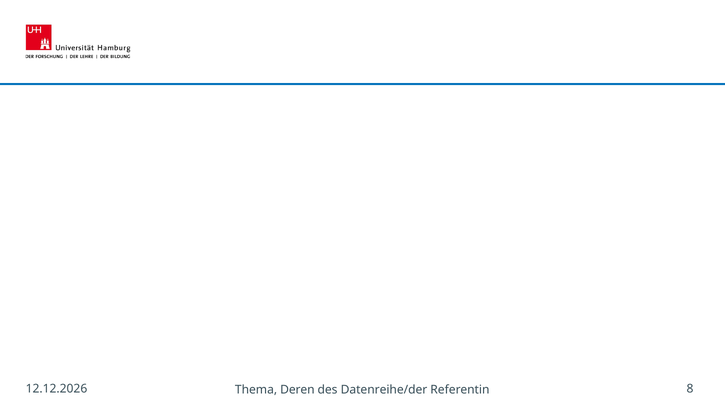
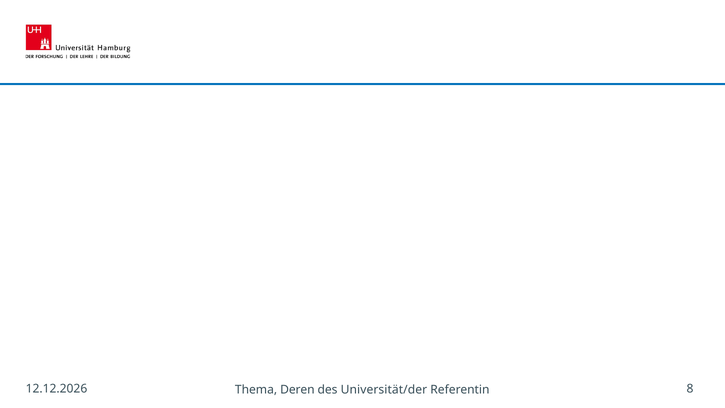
Datenreihe/der: Datenreihe/der -> Universität/der (384, 390)
